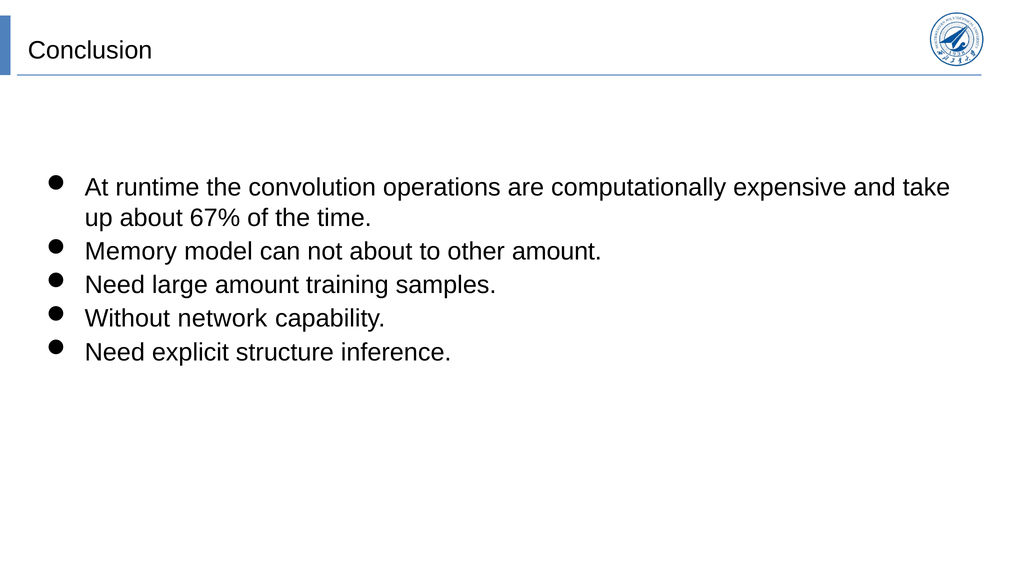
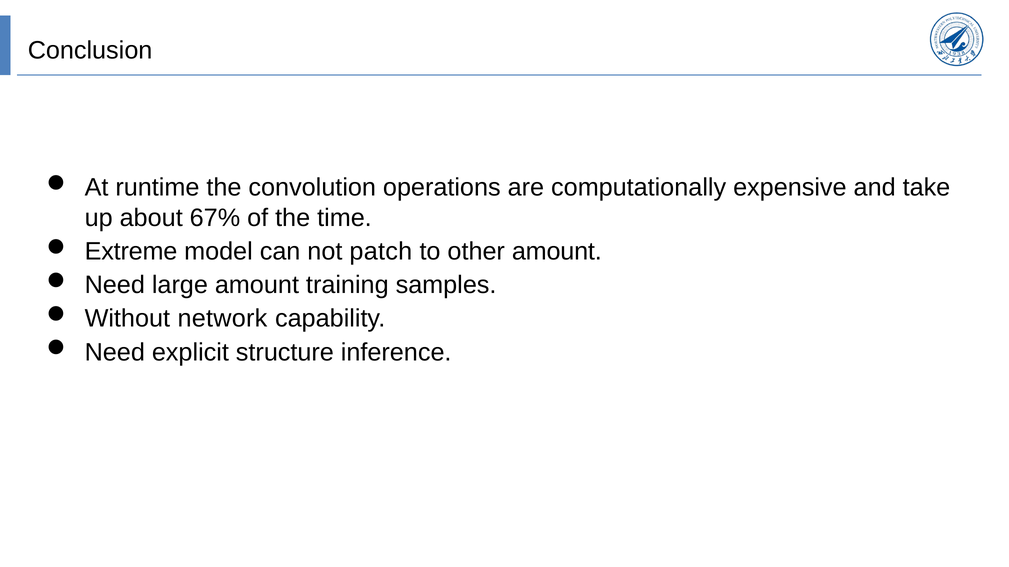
Memory: Memory -> Extreme (131, 252)
not about: about -> patch (381, 252)
